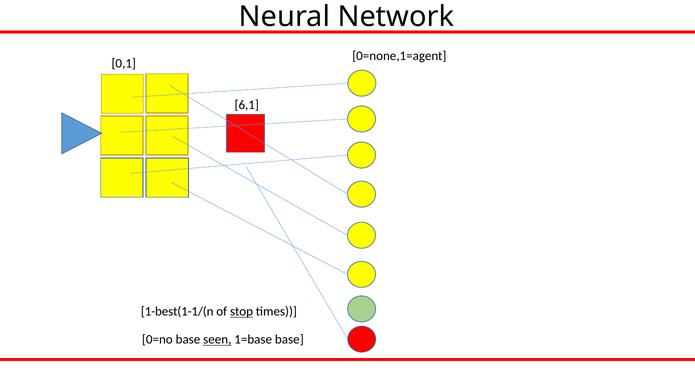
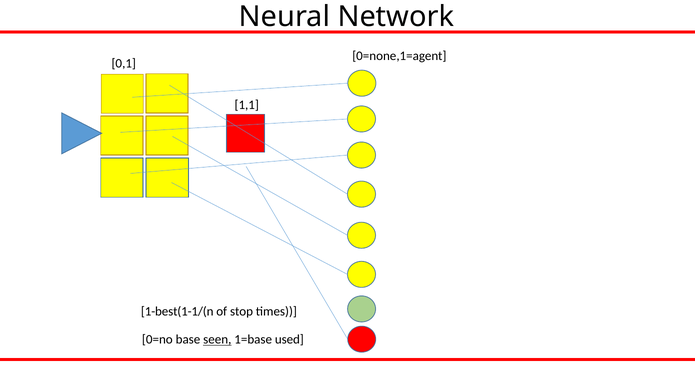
6,1: 6,1 -> 1,1 (247, 105)
stop underline: present -> none (242, 312)
1=base base: base -> used (289, 340)
